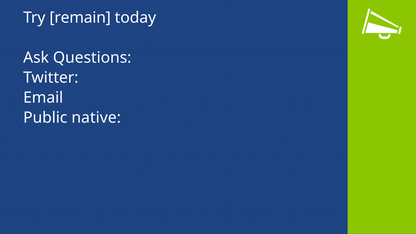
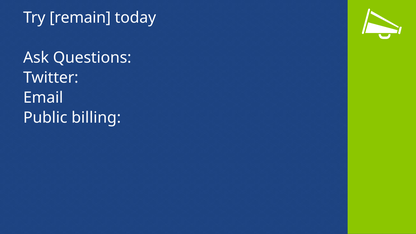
native: native -> billing (96, 118)
